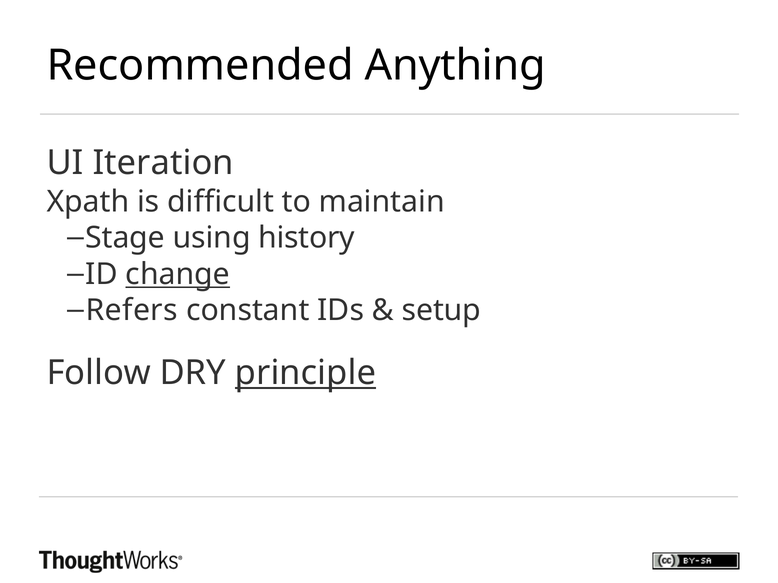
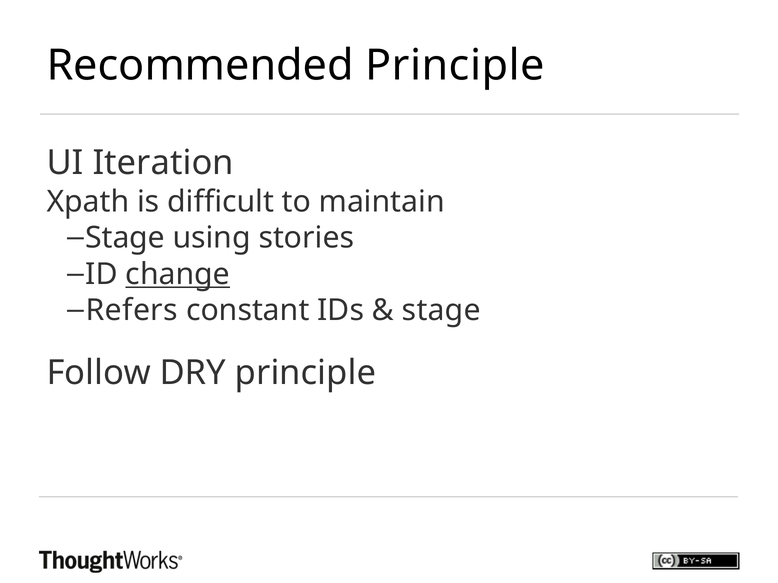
Recommended Anything: Anything -> Principle (455, 66)
history: history -> stories (306, 238)
setup: setup -> stage (441, 311)
principle underline: present -> none (306, 373)
